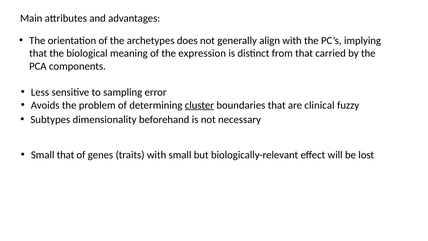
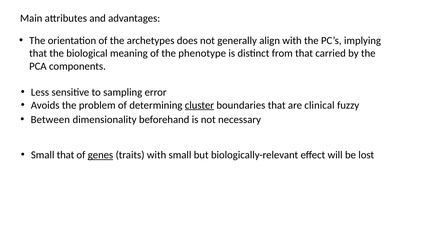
expression: expression -> phenotype (202, 53)
Subtypes: Subtypes -> Between (50, 119)
genes underline: none -> present (100, 155)
